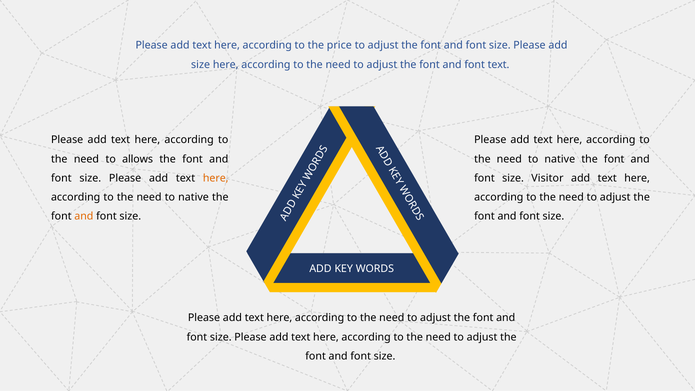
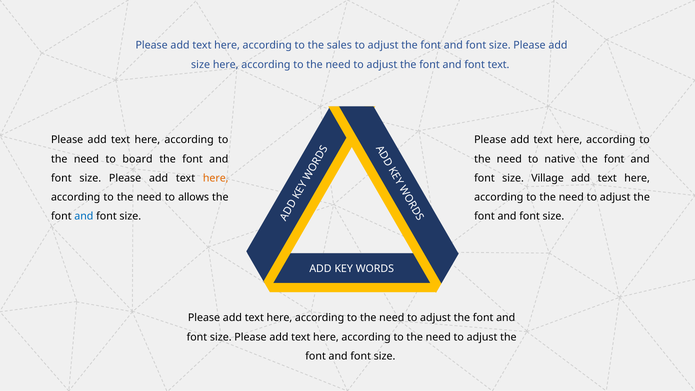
price: price -> sales (339, 45)
allows: allows -> board (138, 159)
Visitor: Visitor -> Village (548, 178)
native: native -> allows (194, 197)
and colour: orange -> blue (84, 216)
